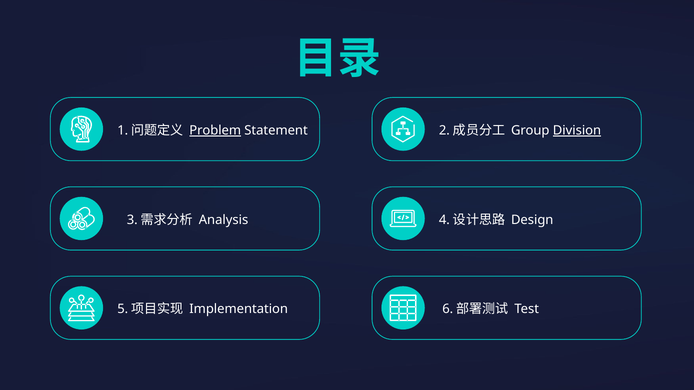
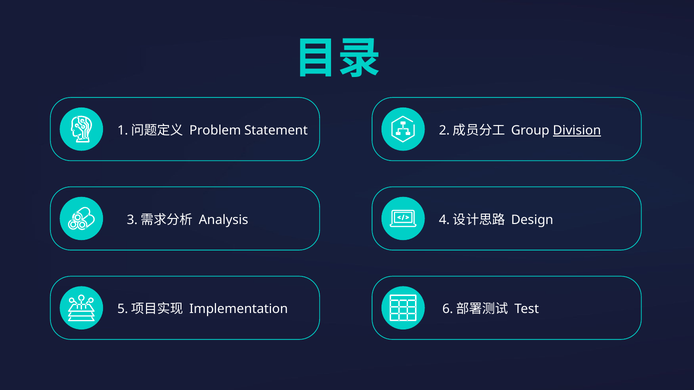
Problem underline: present -> none (215, 131)
